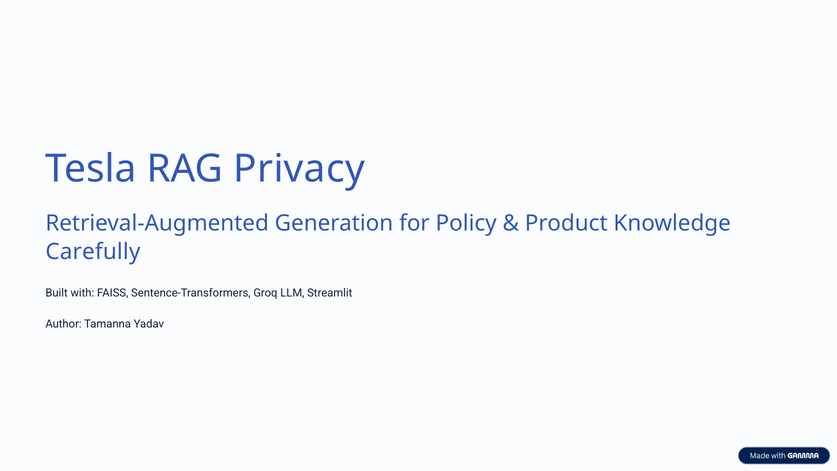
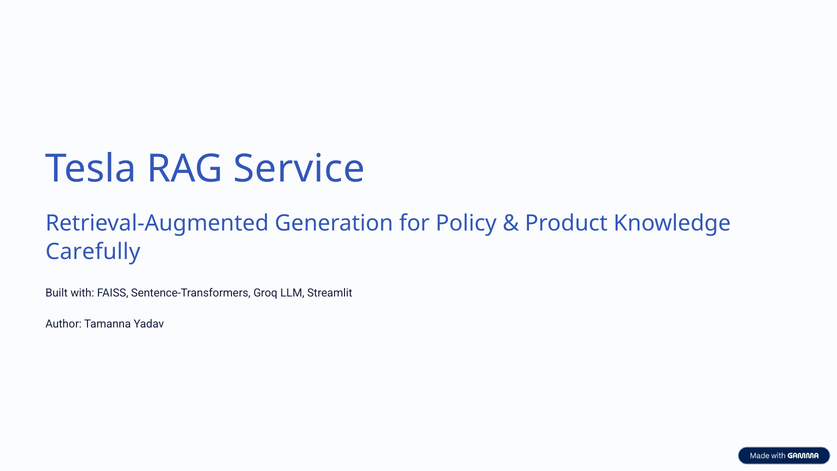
Privacy: Privacy -> Service (299, 169)
